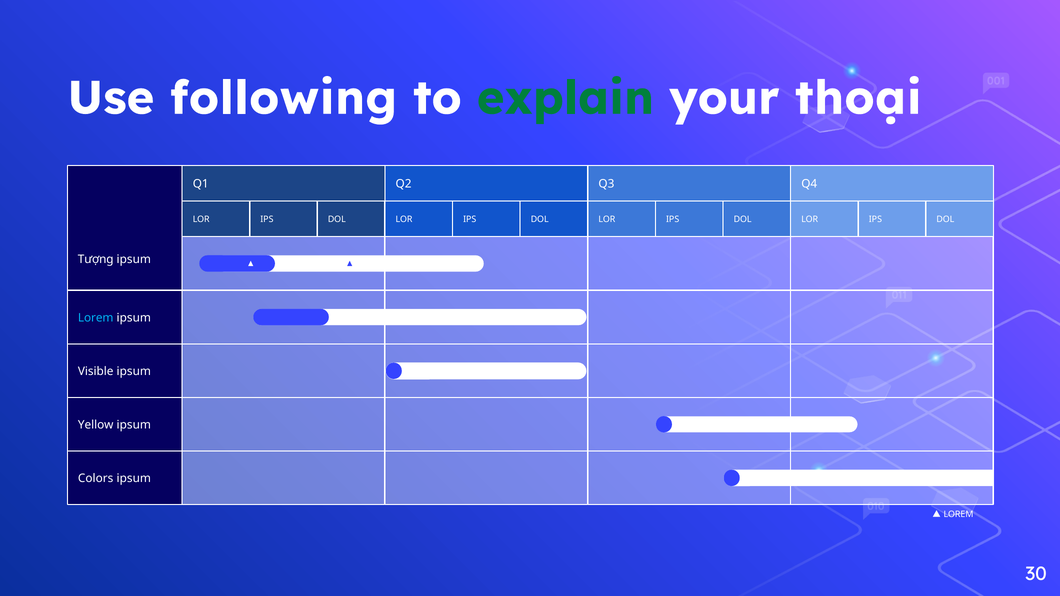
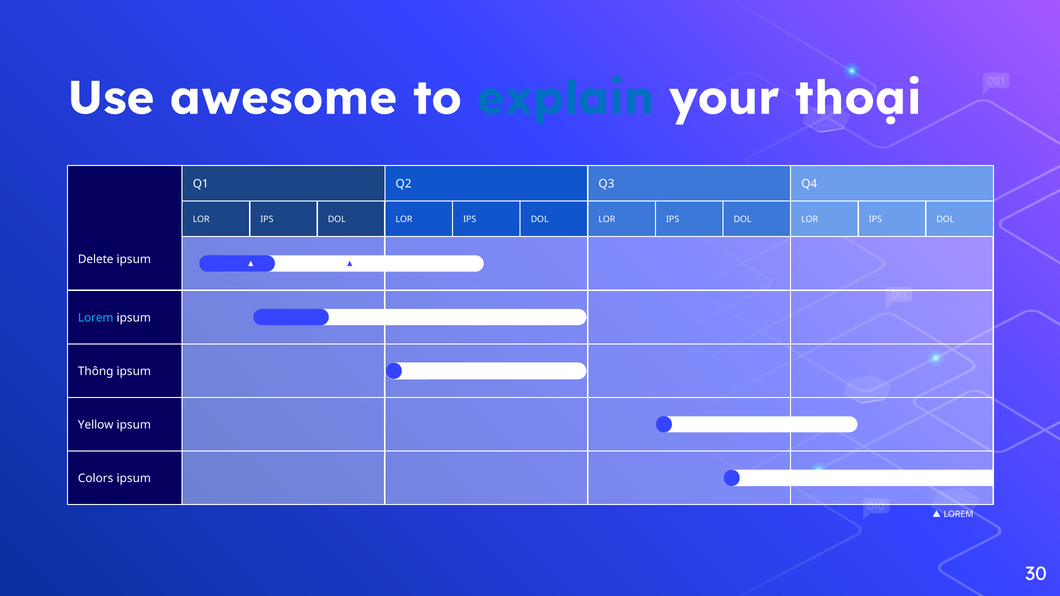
following: following -> awesome (283, 98)
explain colour: green -> blue (565, 98)
Tượng: Tượng -> Delete (96, 259)
Visible: Visible -> Thông (96, 372)
